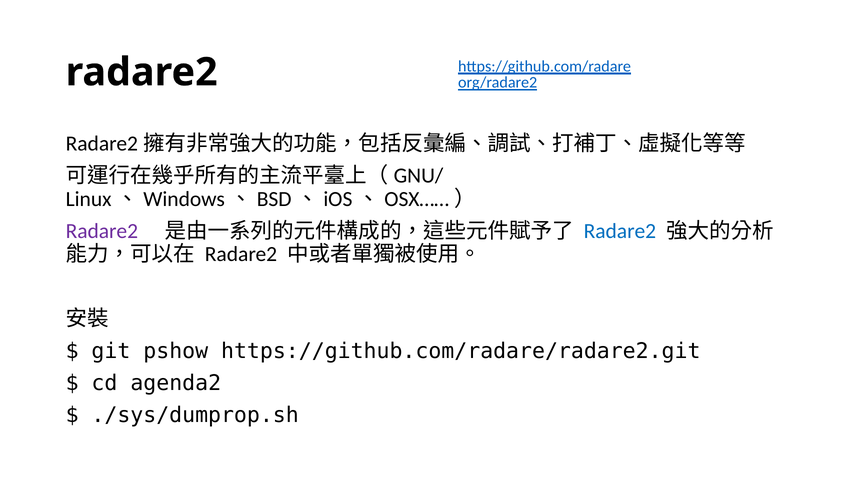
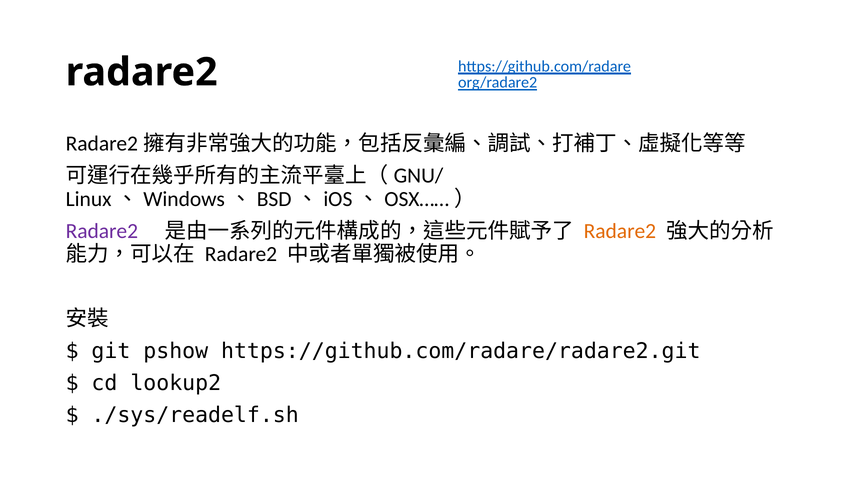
Radare2 colour: blue -> orange (620, 231)
agenda2: agenda2 -> lookup2 (176, 383)
./sys/dumprop.sh: ./sys/dumprop.sh -> ./sys/readelf.sh (195, 416)
